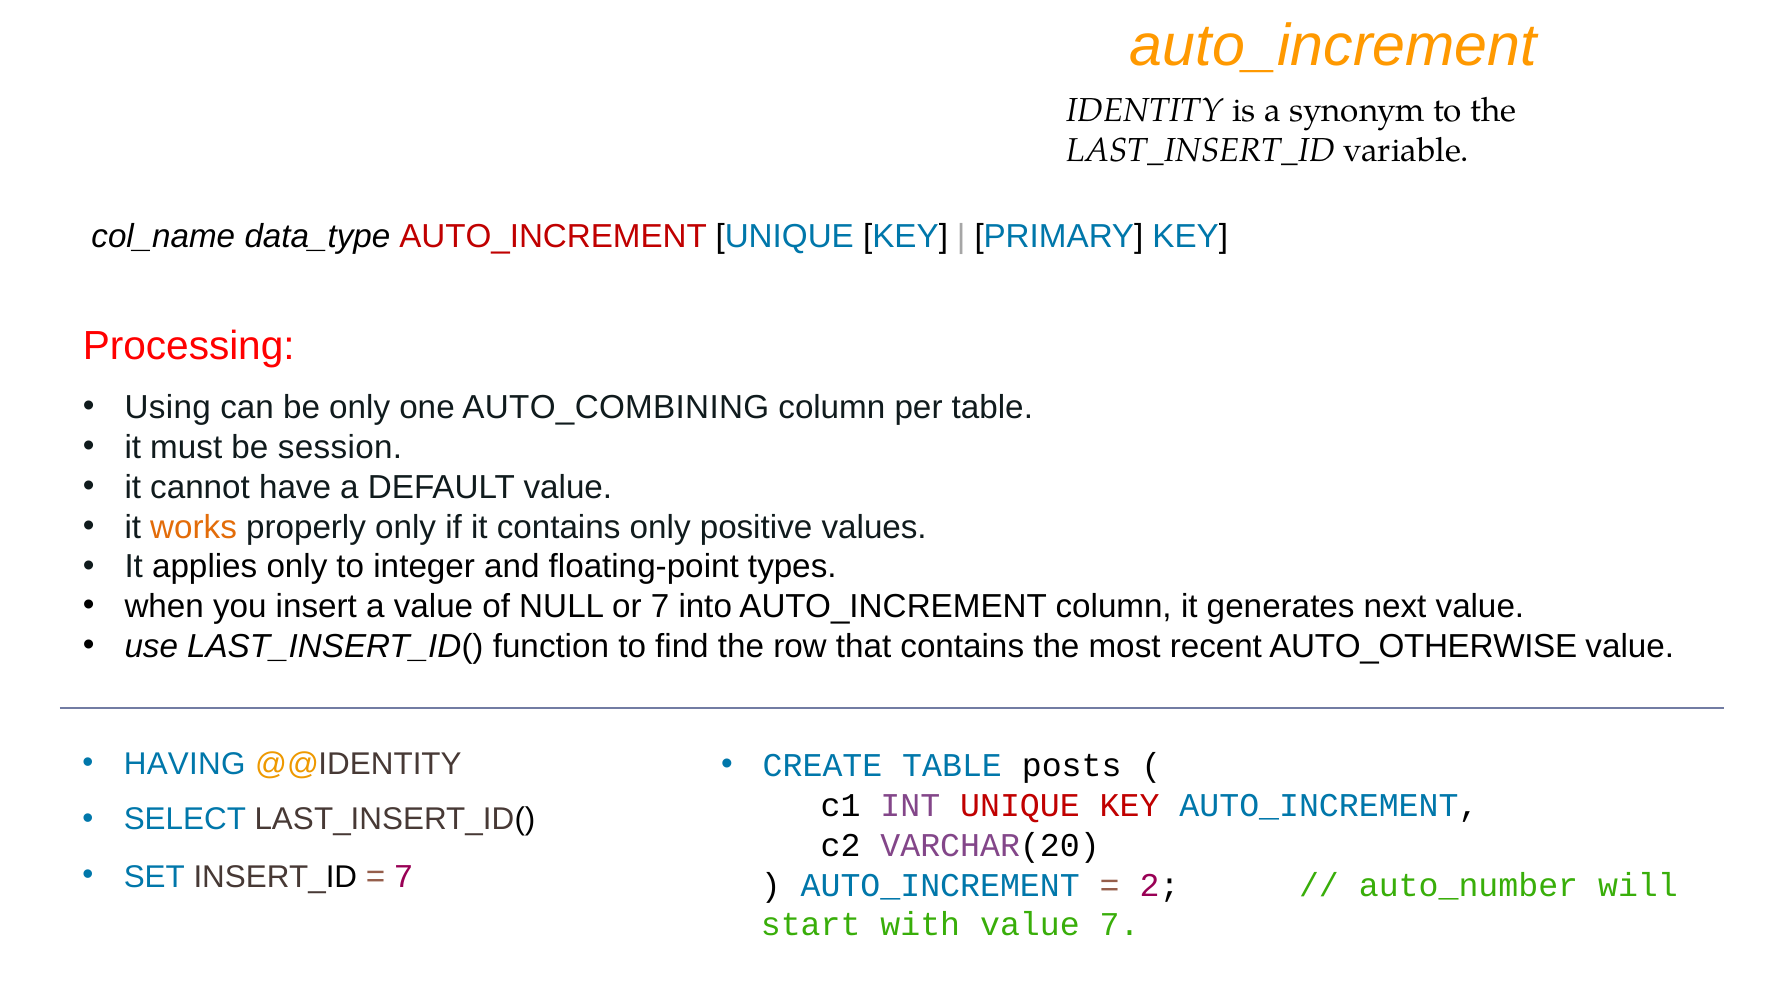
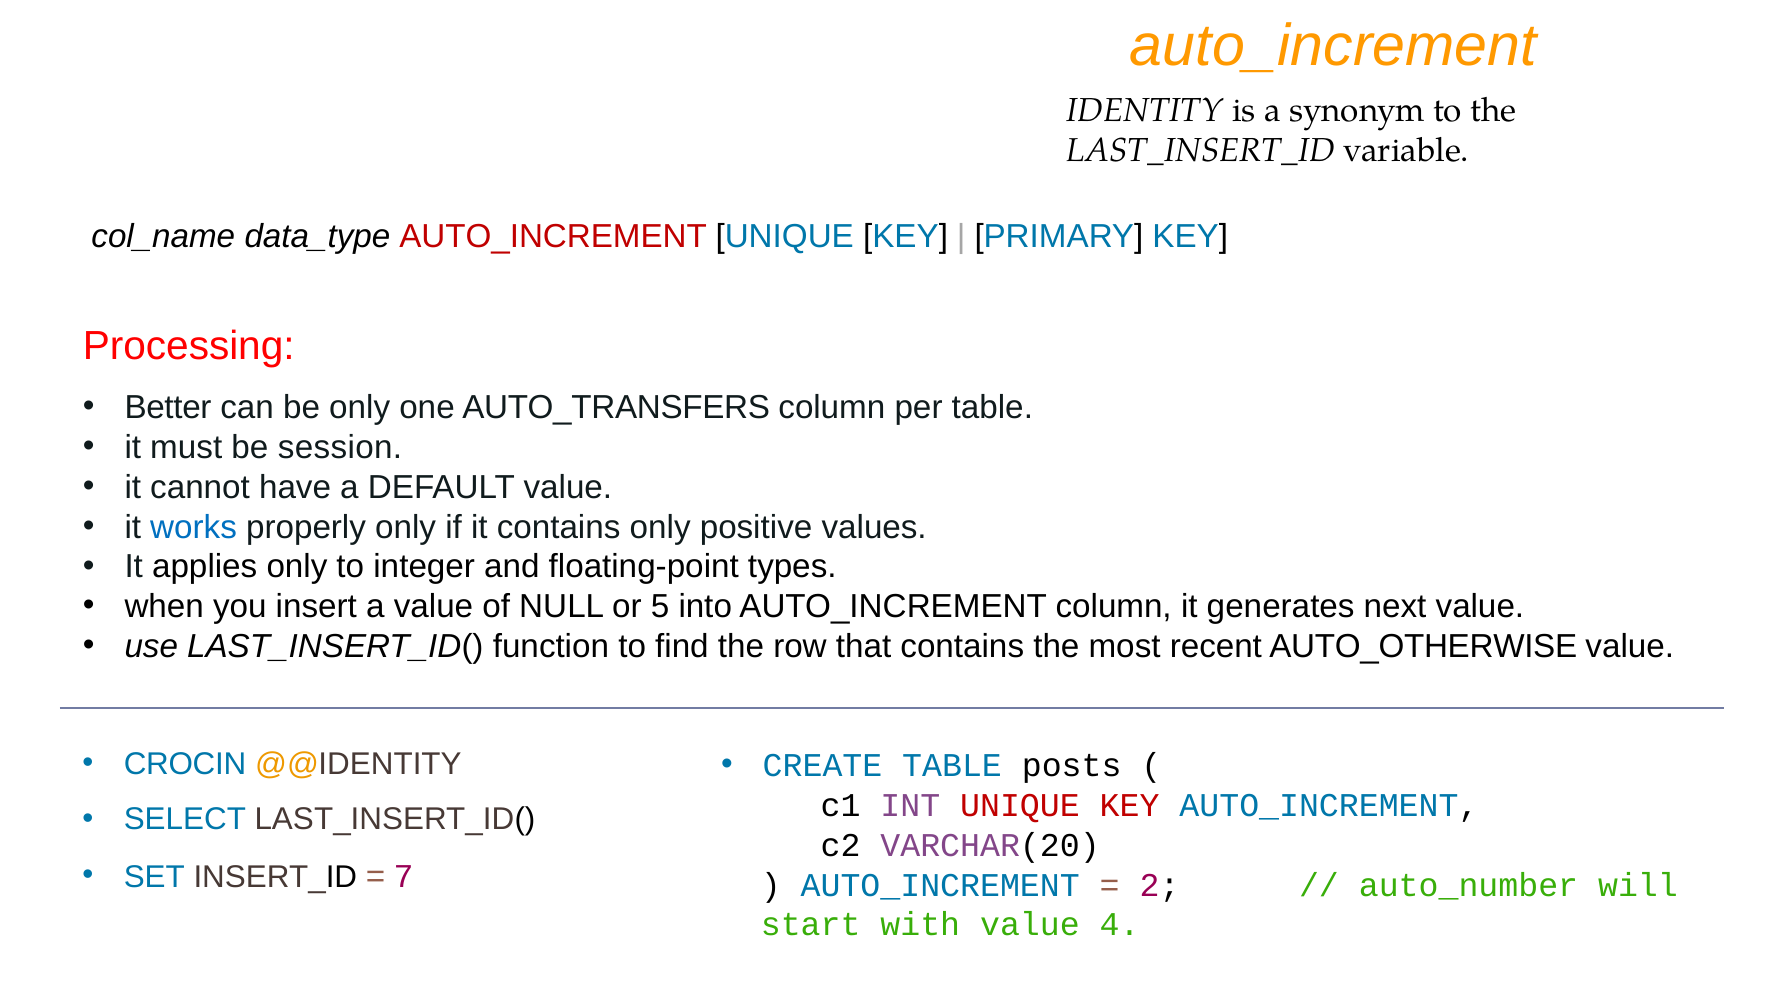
Using: Using -> Better (168, 407)
AUTO_COMBINING: AUTO_COMBINING -> AUTO_TRANSFERS (616, 407)
works colour: orange -> blue (194, 527)
or 7: 7 -> 5 (660, 607)
HAVING: HAVING -> CROCIN (185, 764)
value 7: 7 -> 4 (1120, 925)
